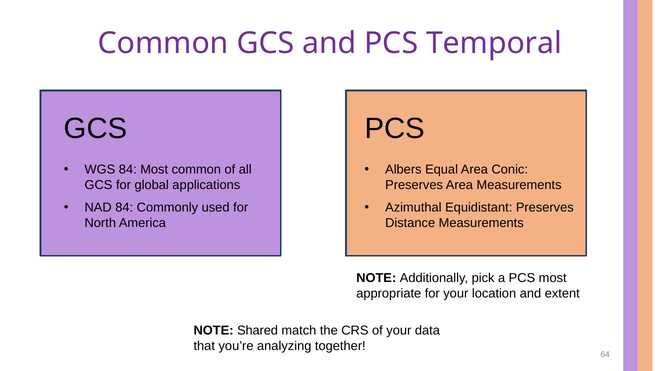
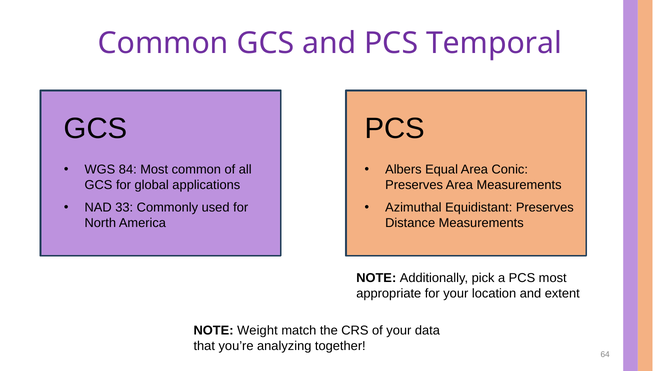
NAD 84: 84 -> 33 (124, 208)
Shared: Shared -> Weight (257, 331)
